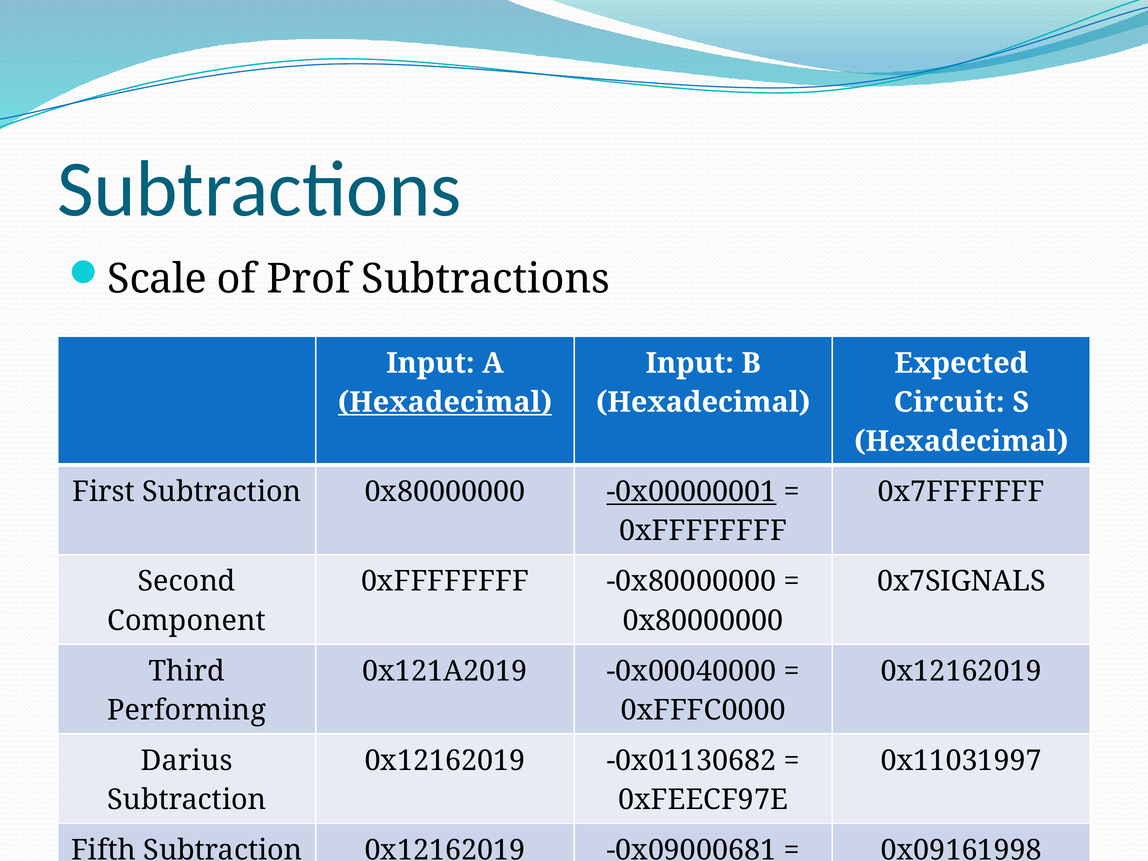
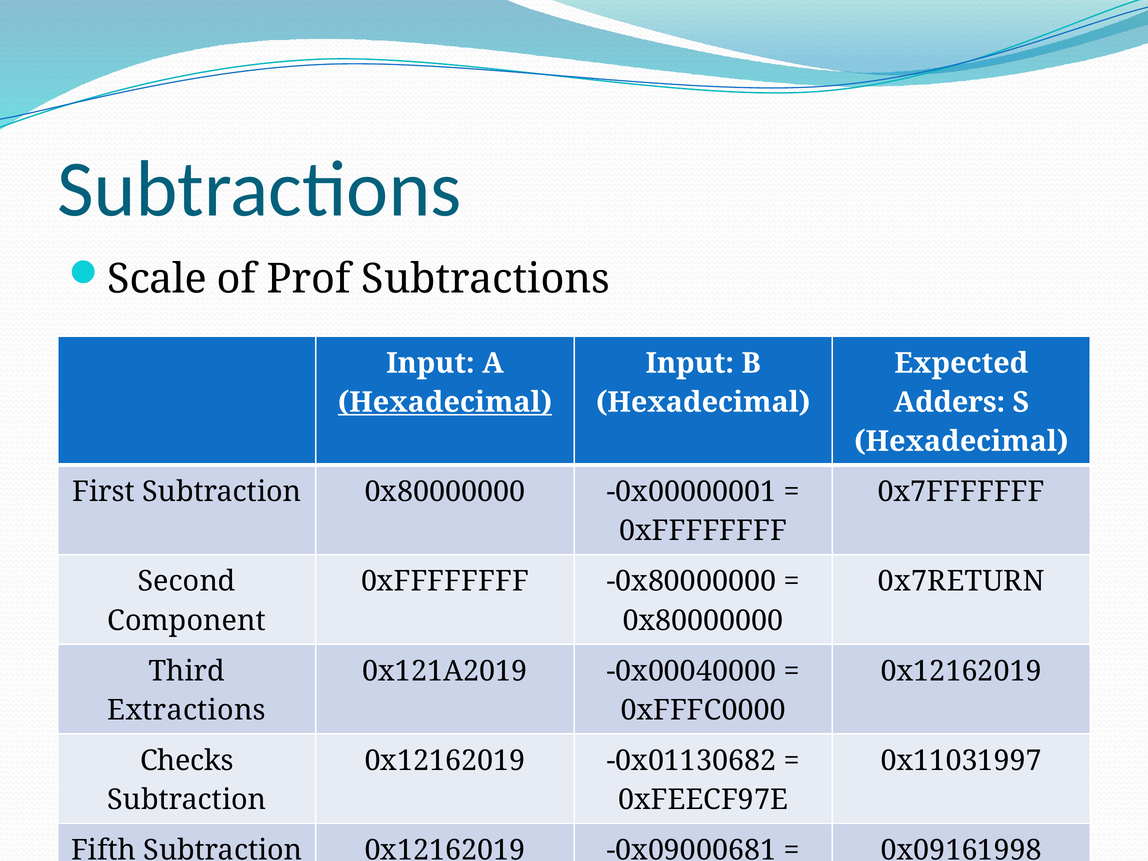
Circuit: Circuit -> Adders (949, 402)
-0x00000001 underline: present -> none (691, 492)
0x7SIGNALS: 0x7SIGNALS -> 0x7RETURN (961, 582)
Performing: Performing -> Extractions (187, 710)
Darius: Darius -> Checks (187, 761)
